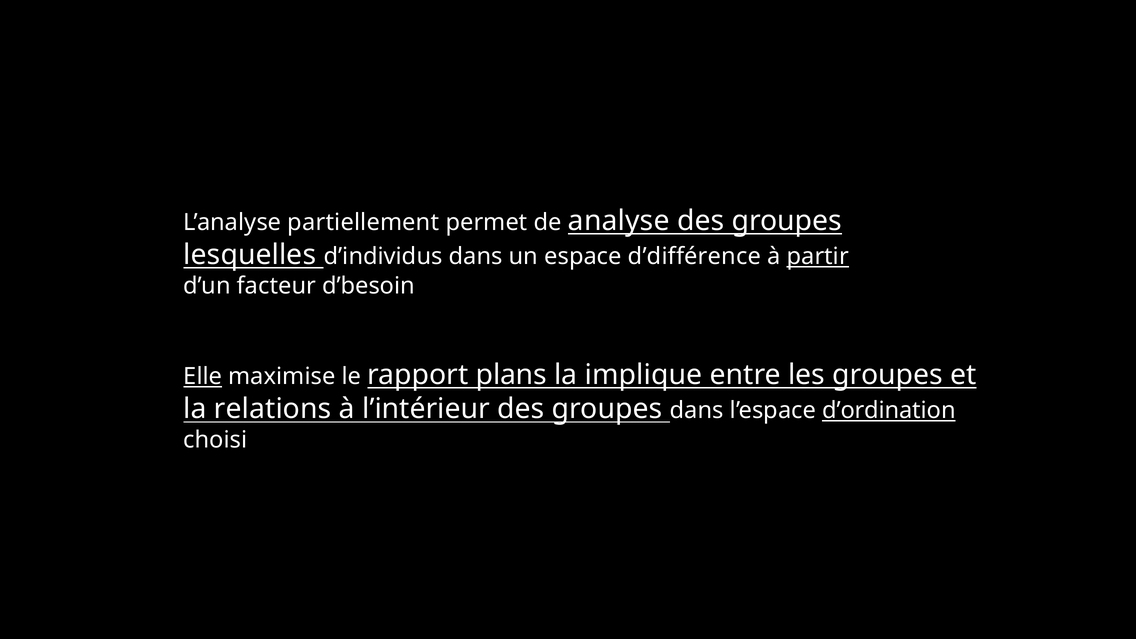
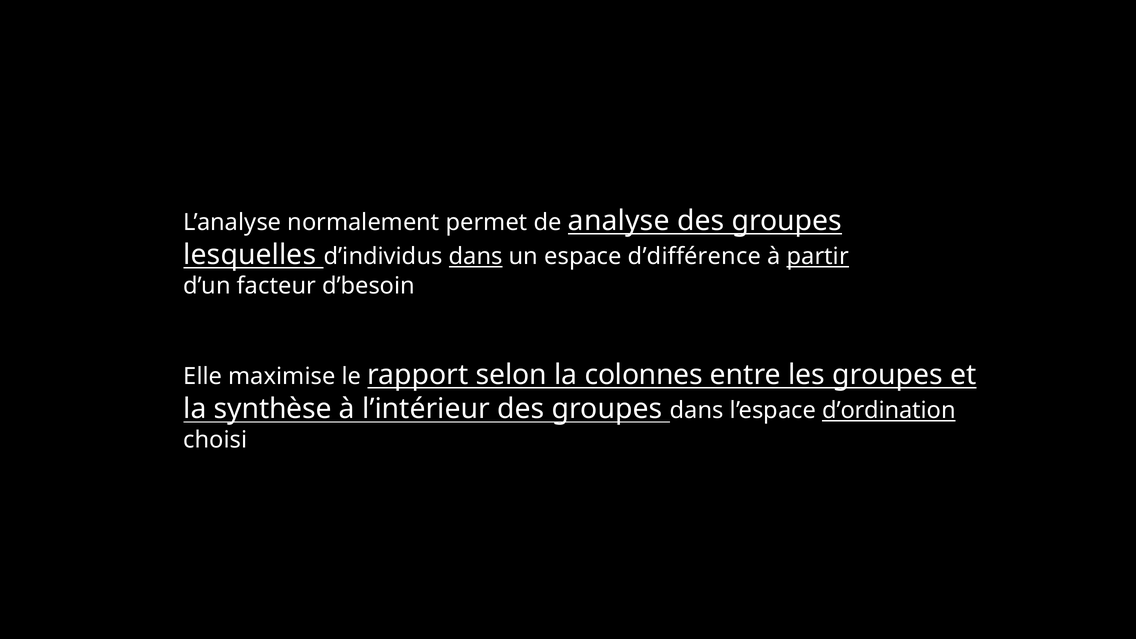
partiellement: partiellement -> normalement (363, 222)
dans underline: none -> present (476, 257)
Elle underline: present -> none (203, 377)
plans: plans -> selon (511, 375)
implique: implique -> colonnes (644, 375)
relations: relations -> synthèse (273, 409)
